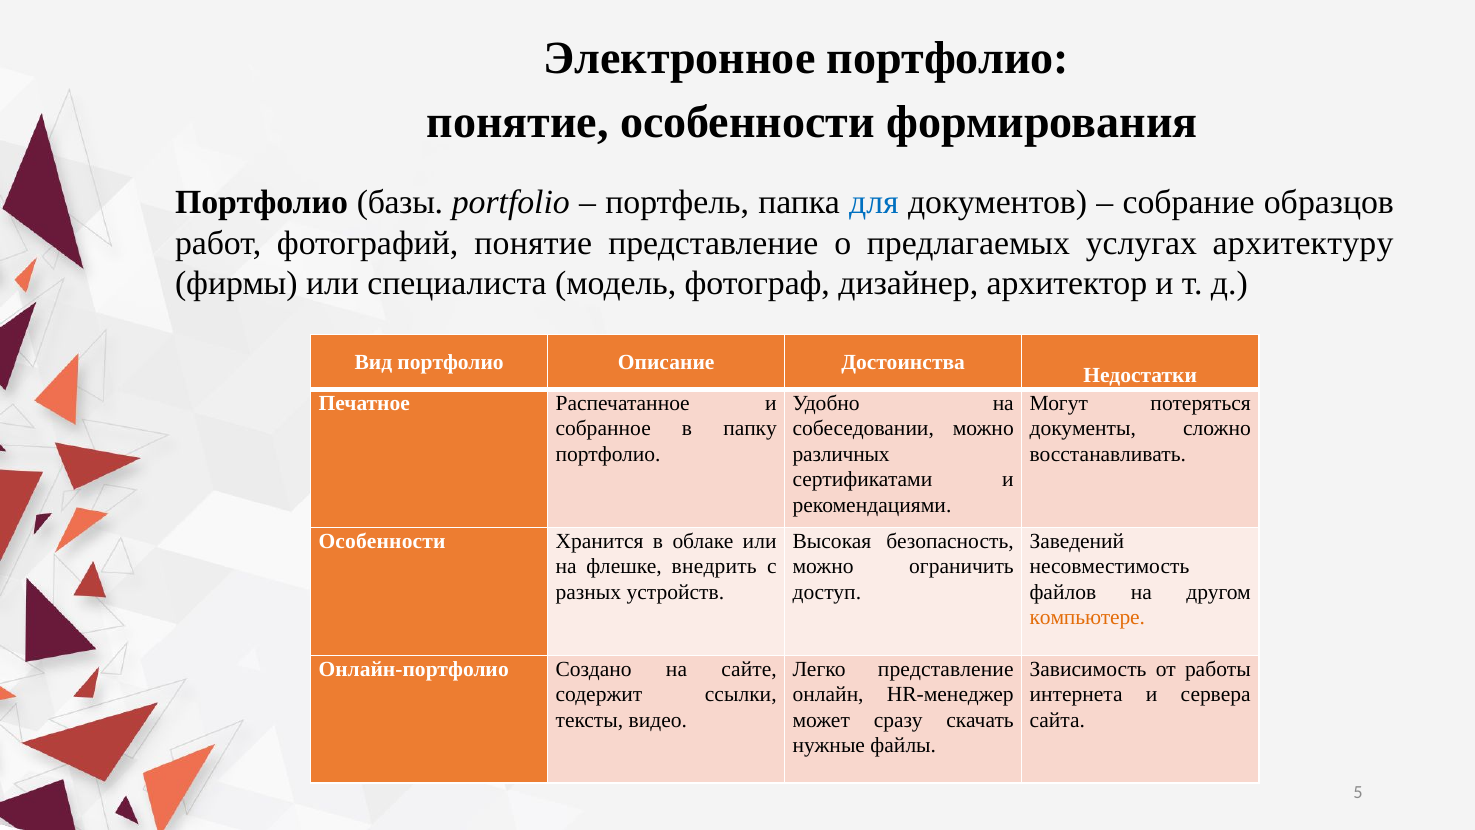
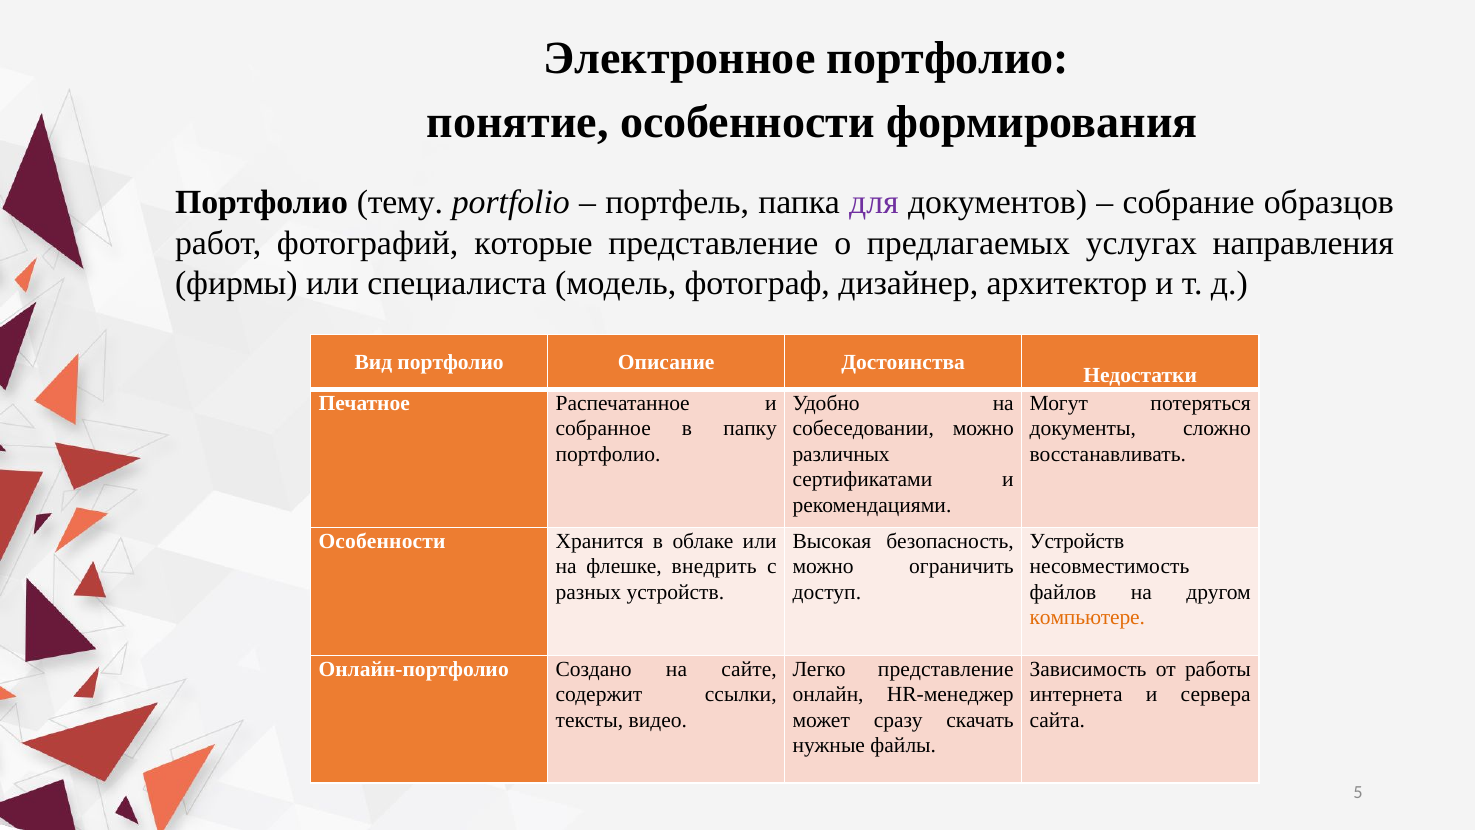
базы: базы -> тему (400, 202)
для colour: blue -> purple (874, 202)
фотографий понятие: понятие -> которые (533, 243)
архитектуру: архитектуру -> направления (1303, 243)
Заведений: Заведений -> Устройств (1077, 541)
